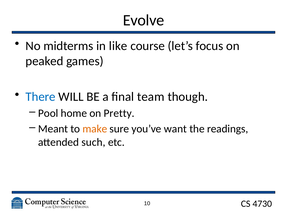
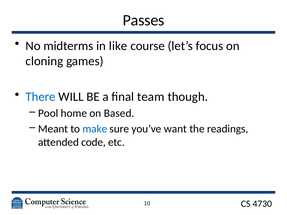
Evolve: Evolve -> Passes (144, 20)
peaked: peaked -> cloning (44, 61)
Pretty: Pretty -> Based (119, 113)
make colour: orange -> blue (95, 129)
such: such -> code (94, 142)
